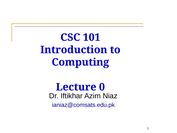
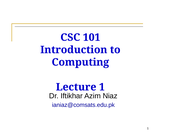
Lecture 0: 0 -> 1 (102, 87)
